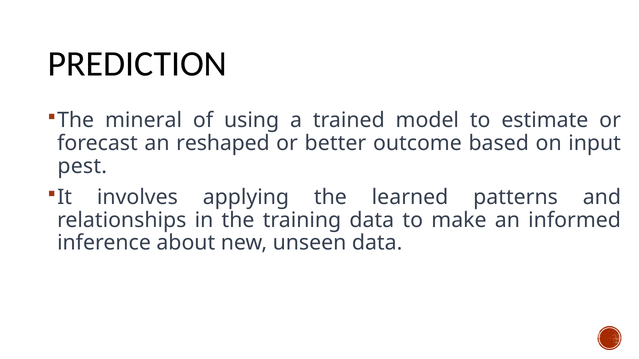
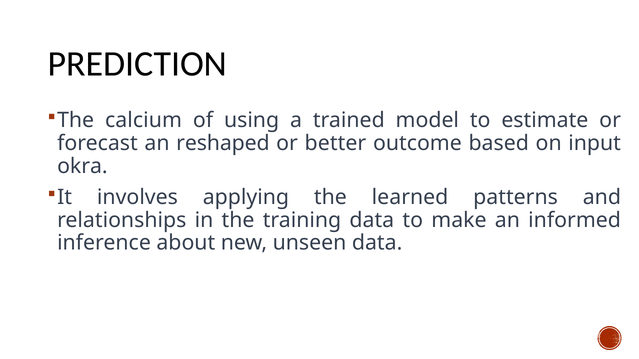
mineral: mineral -> calcium (143, 120)
pest: pest -> okra (82, 166)
